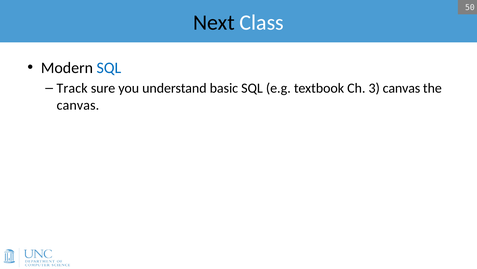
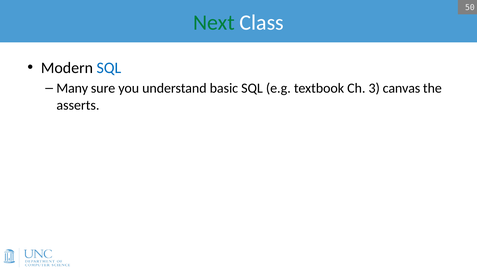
Next colour: black -> green (214, 23)
Track: Track -> Many (72, 88)
canvas: canvas -> asserts (78, 105)
